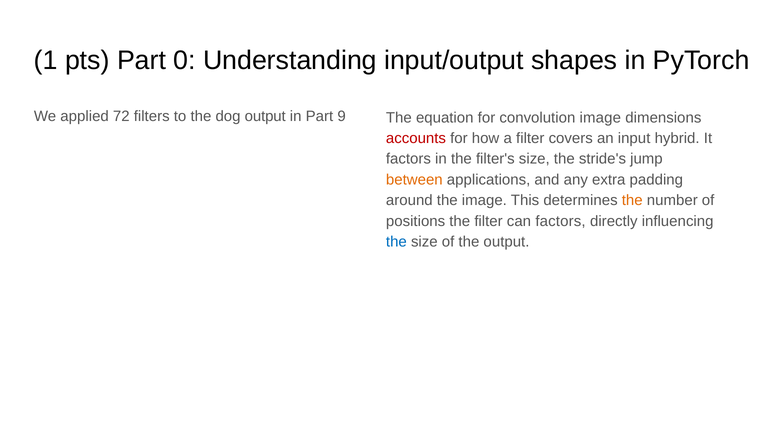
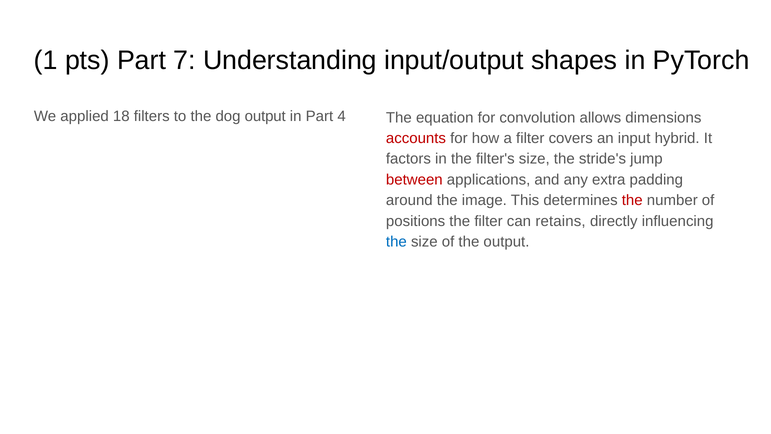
0: 0 -> 7 (185, 61)
72: 72 -> 18 (121, 116)
9: 9 -> 4 (342, 116)
convolution image: image -> allows (600, 118)
between colour: orange -> red (414, 180)
the colour: orange -> red (632, 200)
can factors: factors -> retains (561, 221)
